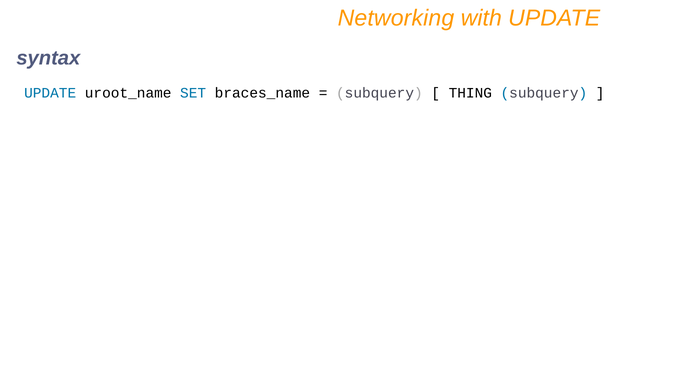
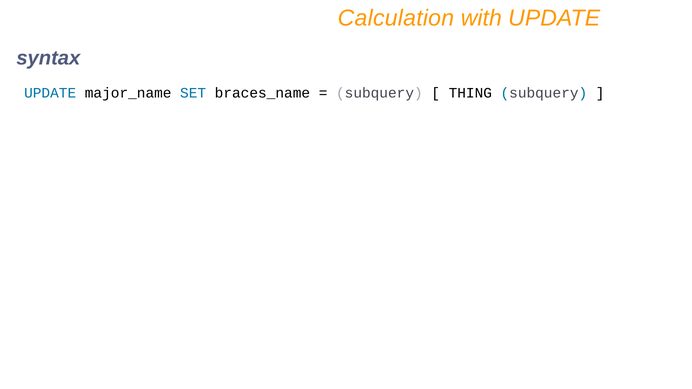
Networking: Networking -> Calculation (396, 18)
uroot_name: uroot_name -> major_name (128, 93)
